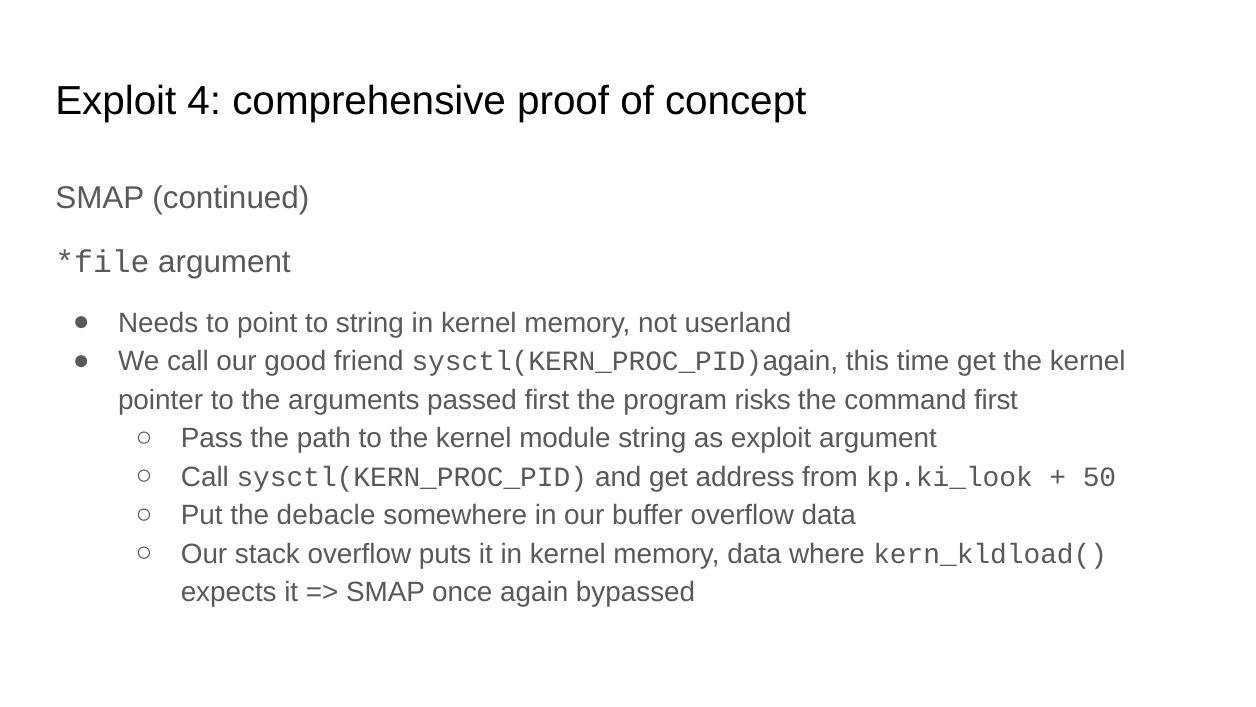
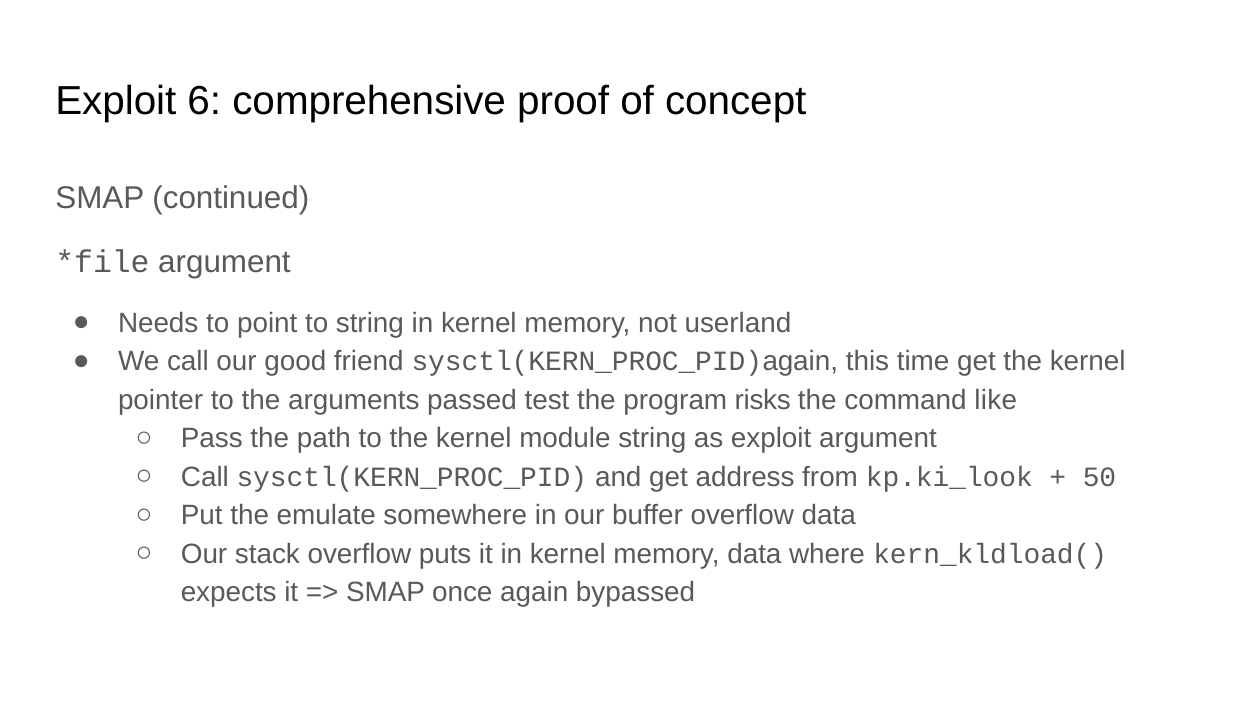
4: 4 -> 6 (204, 101)
passed first: first -> test (547, 400)
command first: first -> like (996, 400)
debacle: debacle -> emulate (326, 515)
